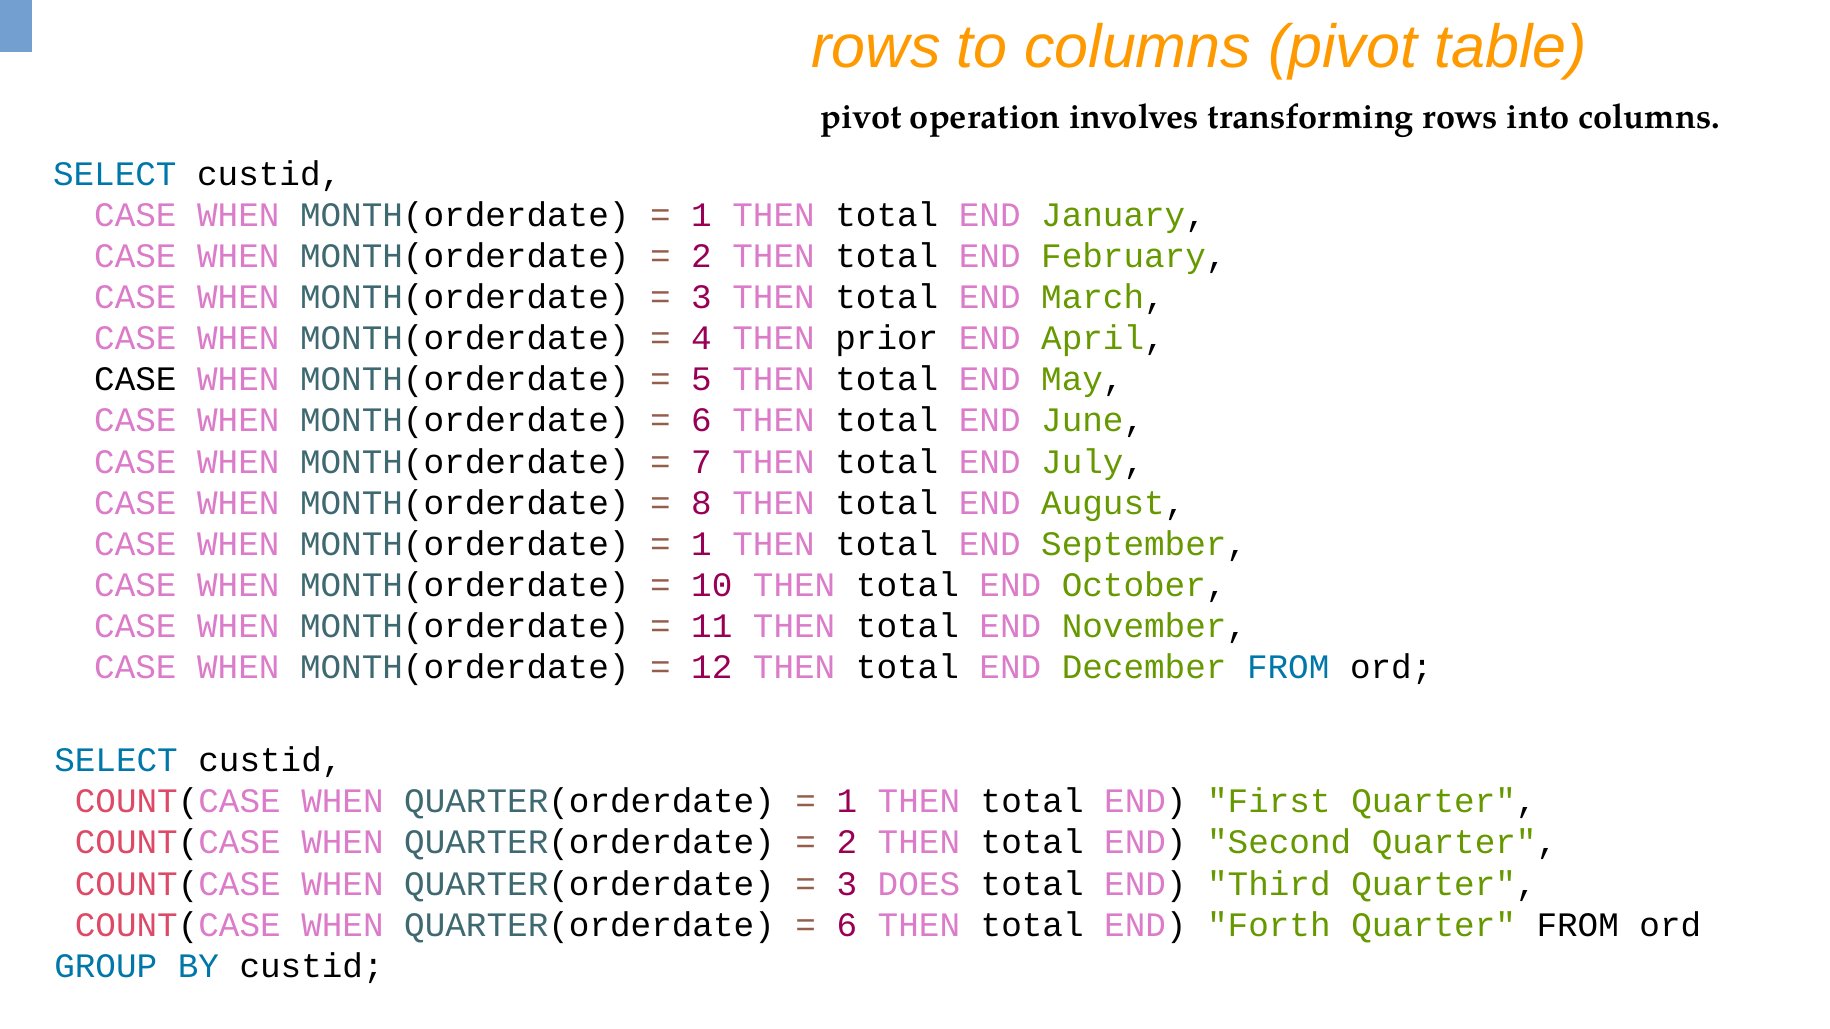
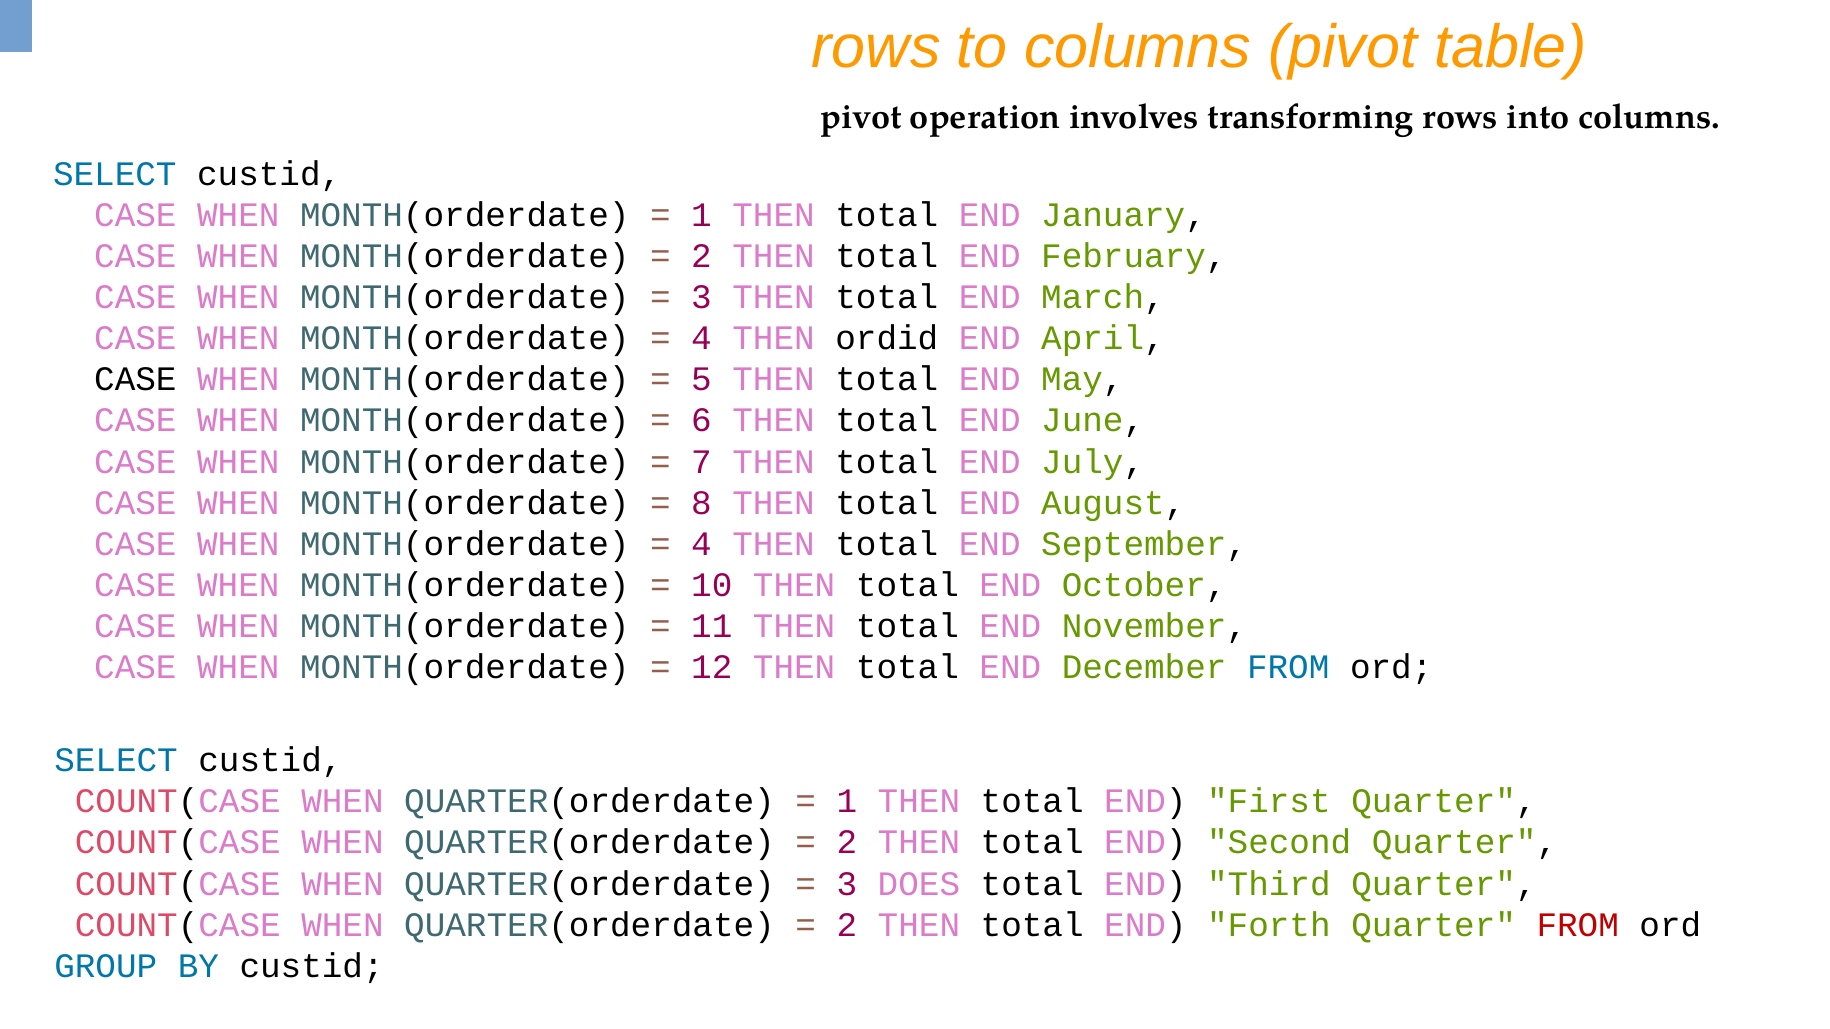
prior: prior -> ordid (887, 338)
1: 1 -> 4 (702, 544)
6: 6 -> 2 (847, 925)
FROM colour: black -> red (1578, 925)
